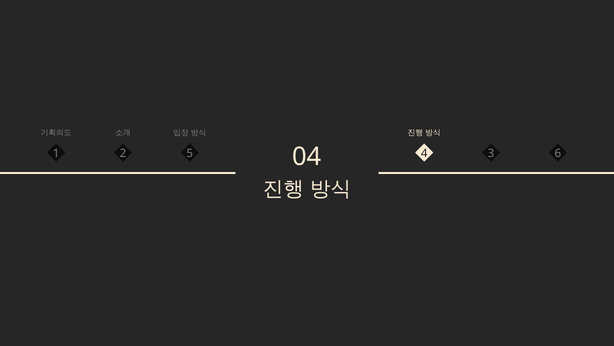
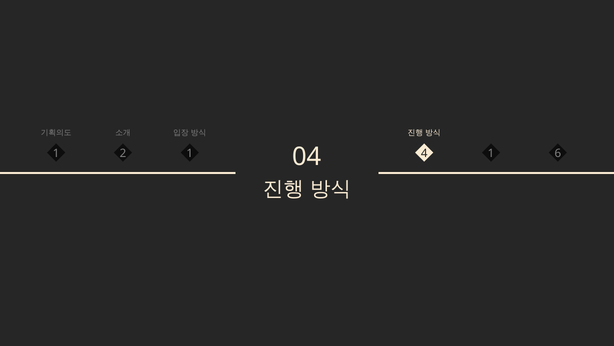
1 5: 5 -> 1 (190, 153)
4 3: 3 -> 1 (491, 153)
